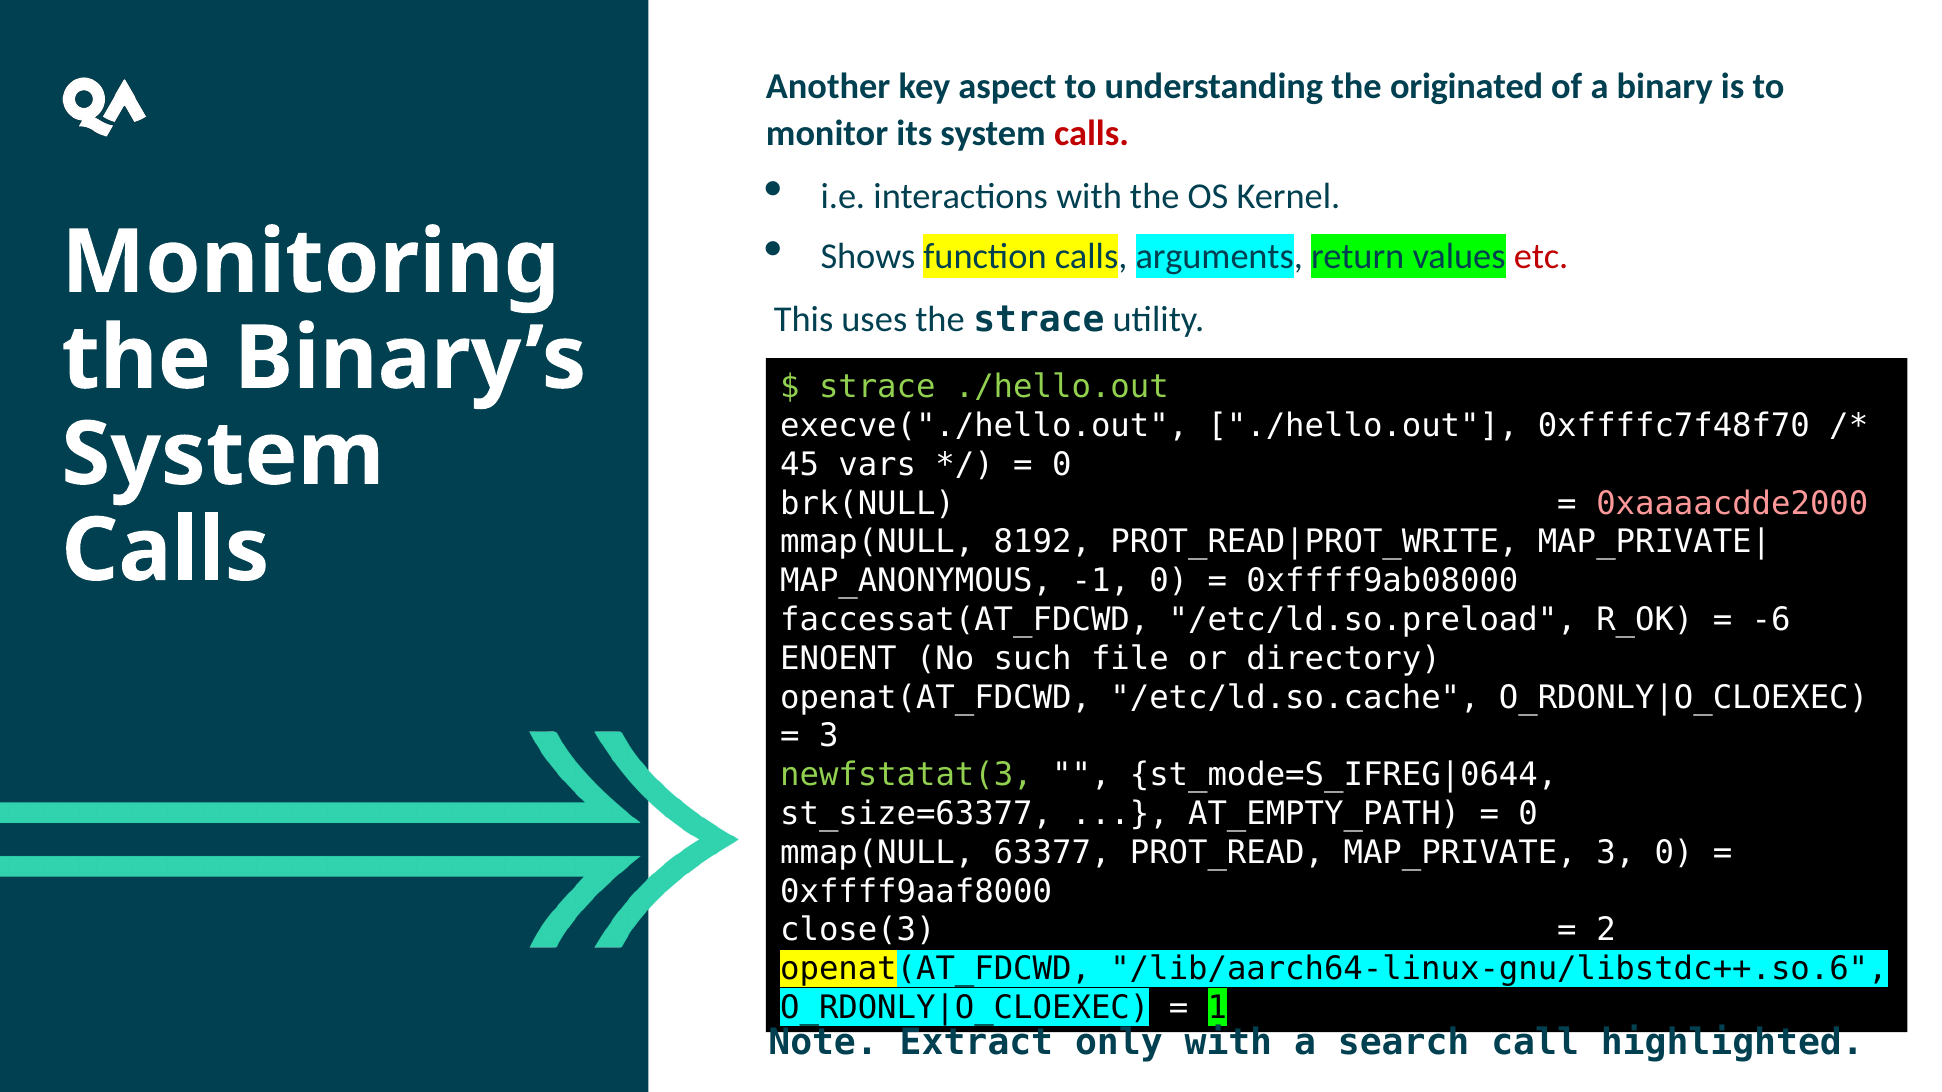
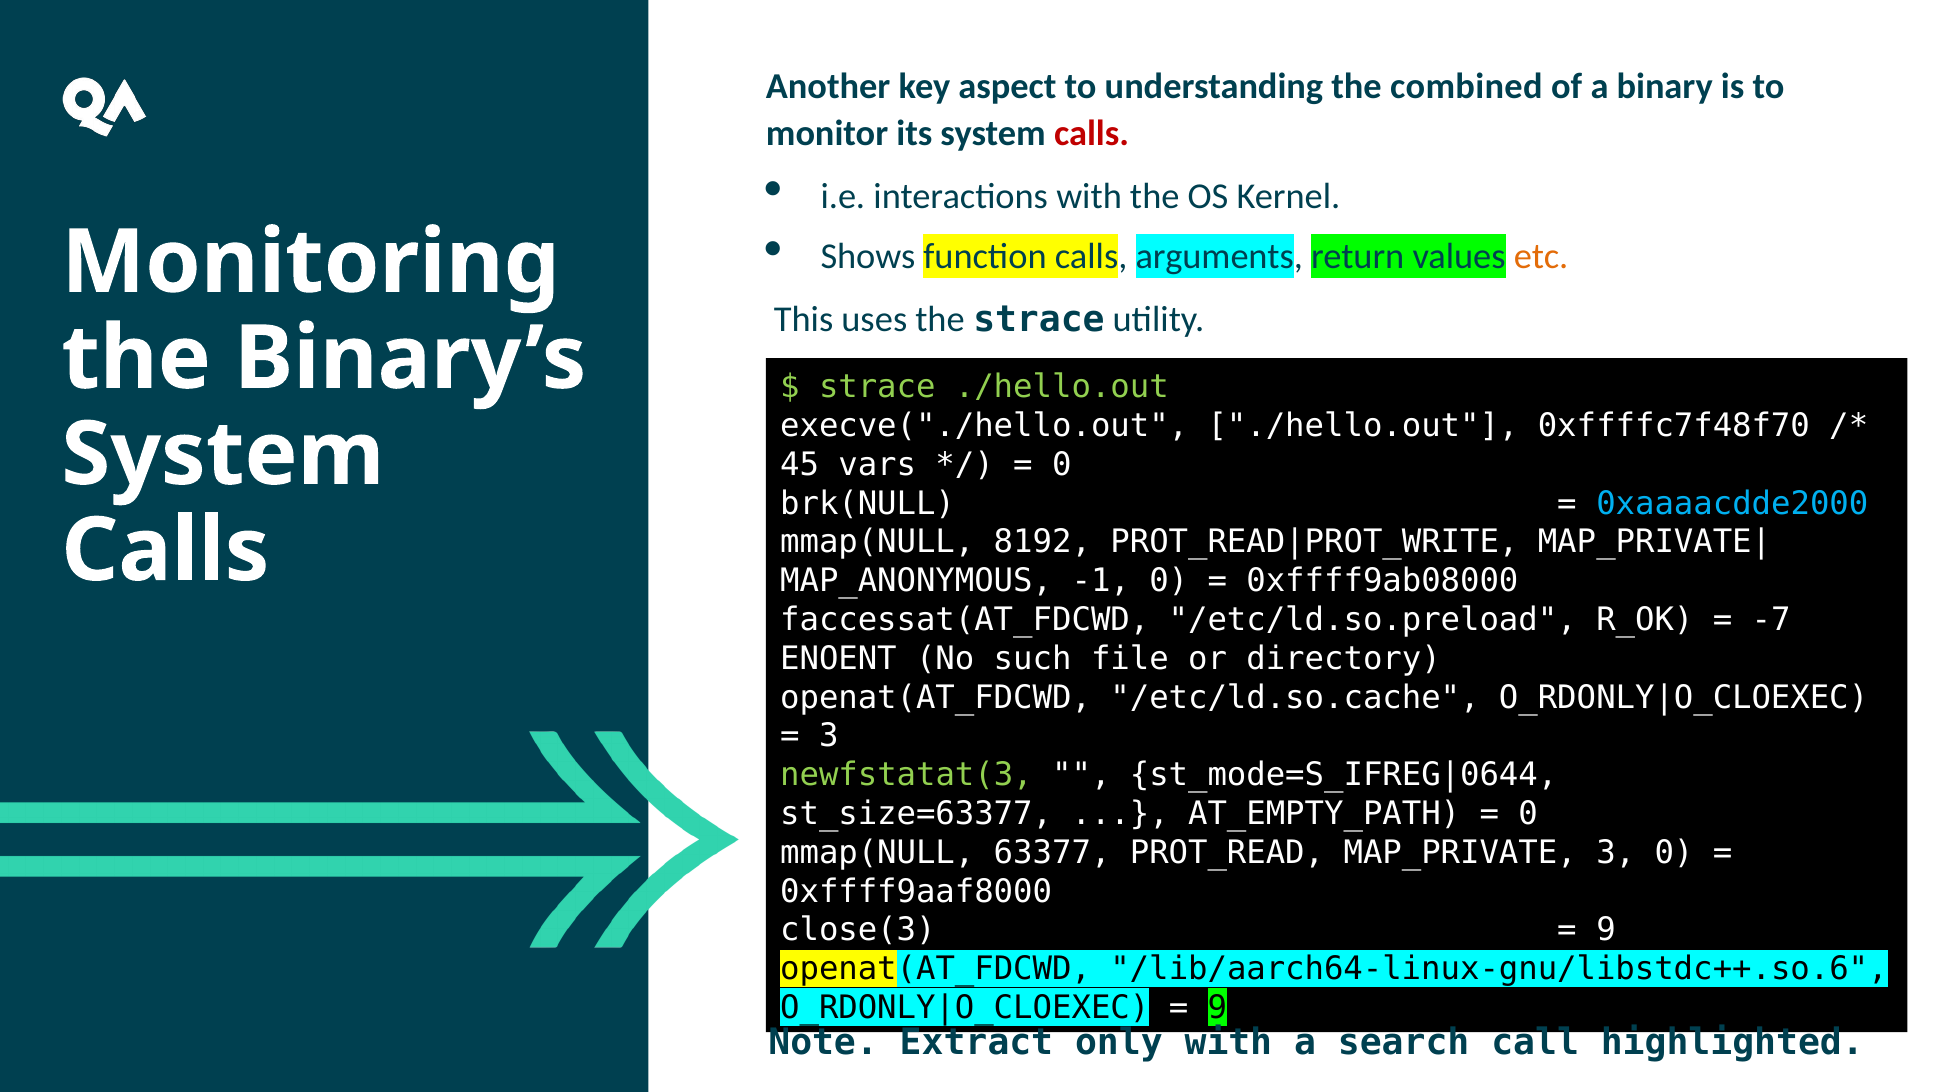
originated: originated -> combined (1466, 87)
etc colour: red -> orange (1541, 256)
0xaaaacdde2000 colour: pink -> light blue (1732, 504)
-6: -6 -> -7 (1771, 620)
2: 2 -> 9 (1606, 931)
1: 1 -> 9 (1217, 1008)
